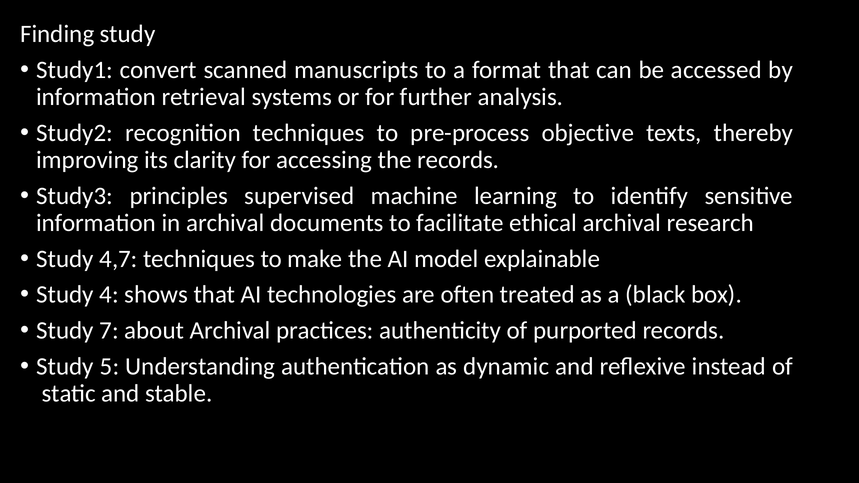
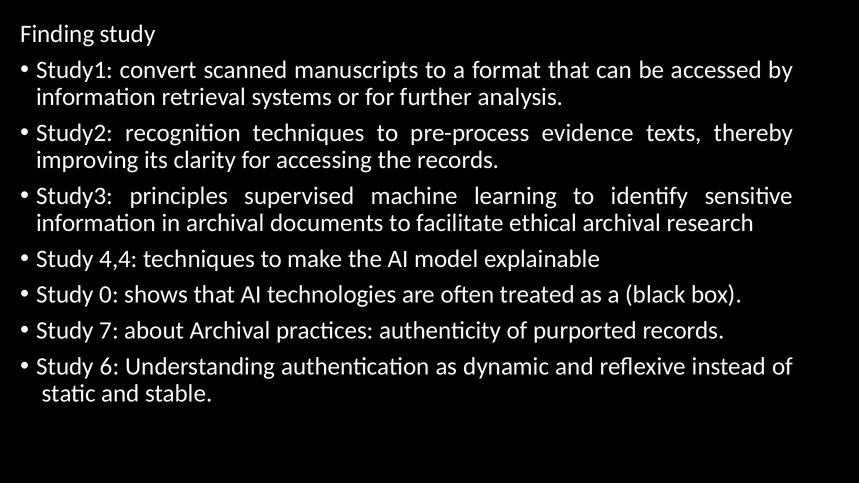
objective: objective -> evidence (588, 133)
4,7: 4,7 -> 4,4 (119, 259)
4: 4 -> 0 (109, 295)
5: 5 -> 6 (110, 367)
